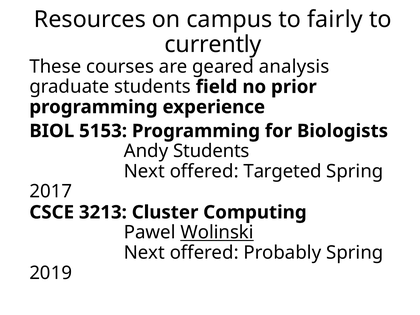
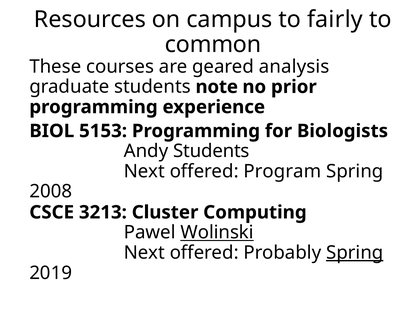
currently: currently -> common (213, 45)
field: field -> note (217, 87)
Targeted: Targeted -> Program (282, 171)
2017: 2017 -> 2008 (51, 192)
Spring underline: none -> present (355, 253)
